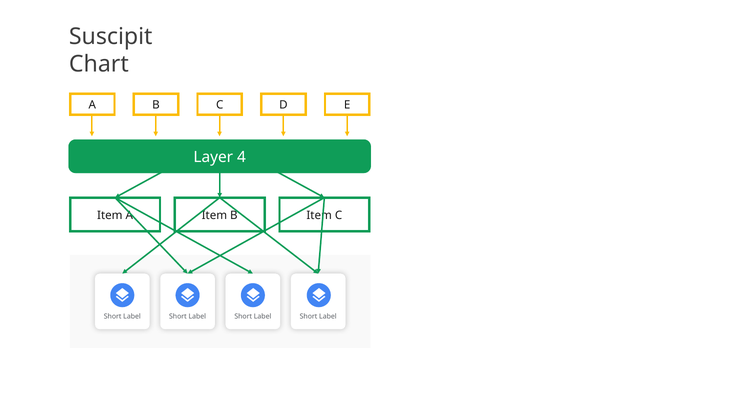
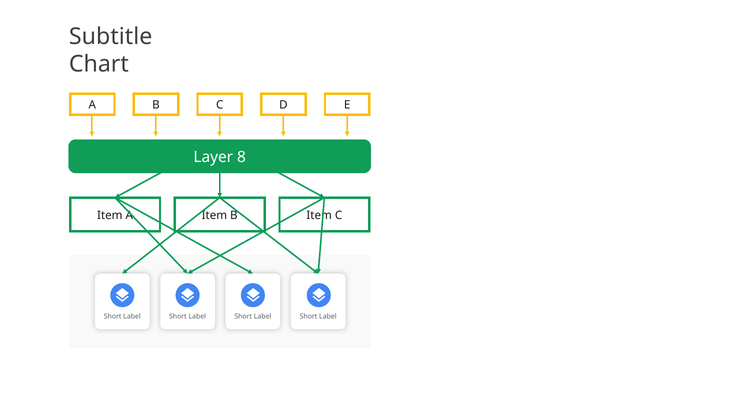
Suscipit: Suscipit -> Subtitle (111, 36)
4: 4 -> 8 (242, 157)
